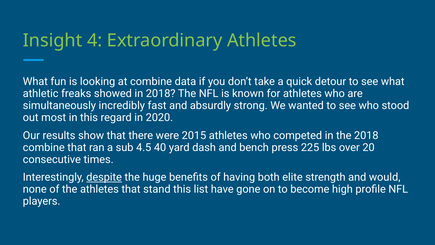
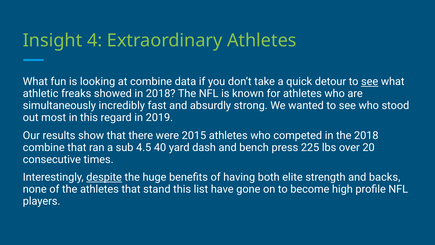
see underline: none -> present (370, 81)
2020: 2020 -> 2019 (159, 117)
would: would -> backs (385, 177)
